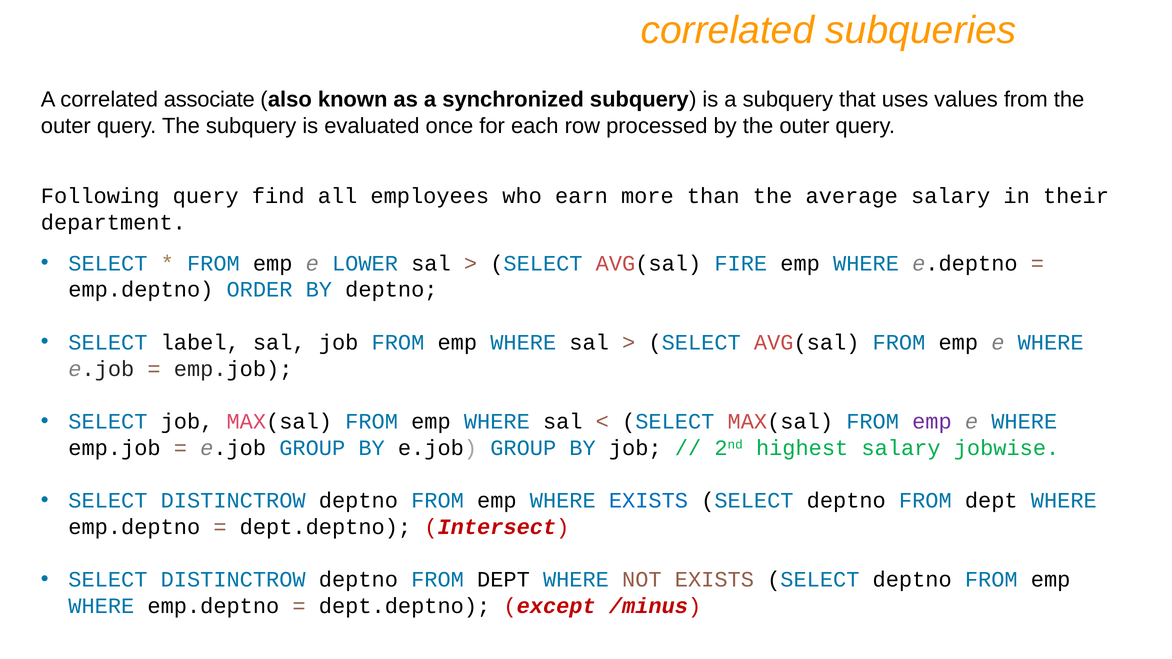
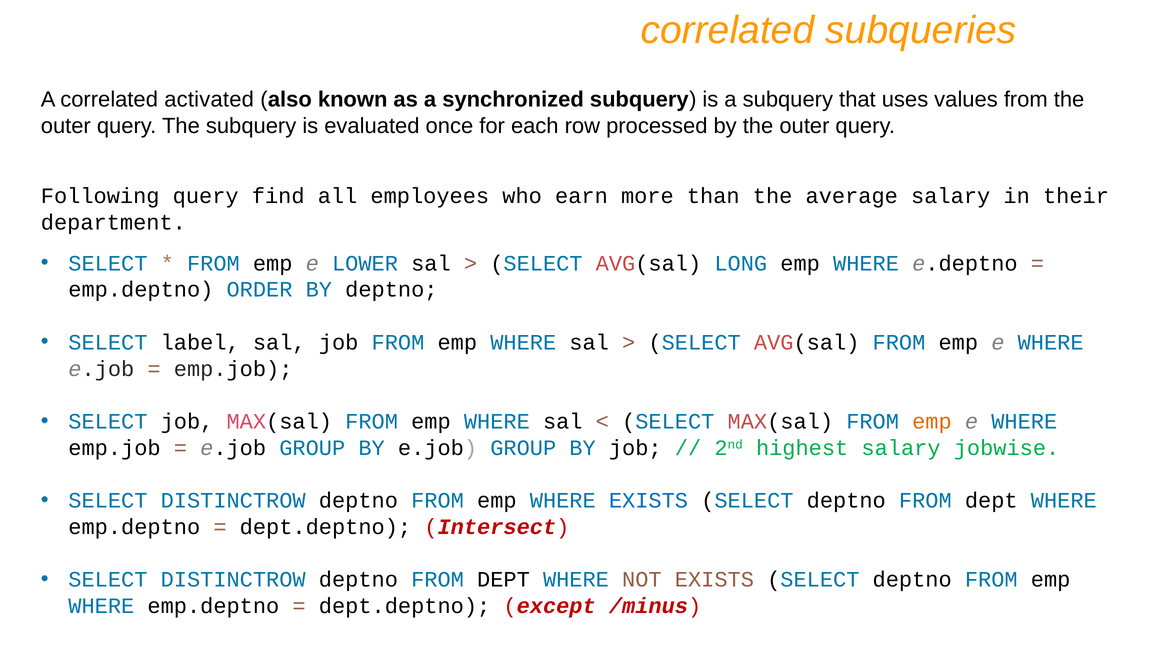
associate: associate -> activated (209, 100)
FIRE: FIRE -> LONG (741, 263)
emp colour: purple -> orange (932, 422)
